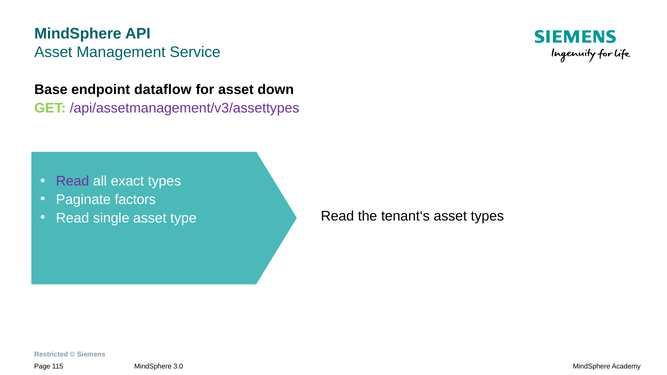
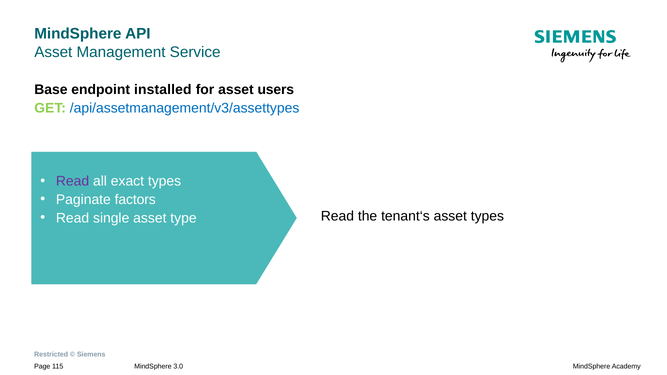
dataflow: dataflow -> installed (163, 90)
down: down -> users (276, 90)
/api/assetmanagement/v3/assettypes colour: purple -> blue (185, 108)
